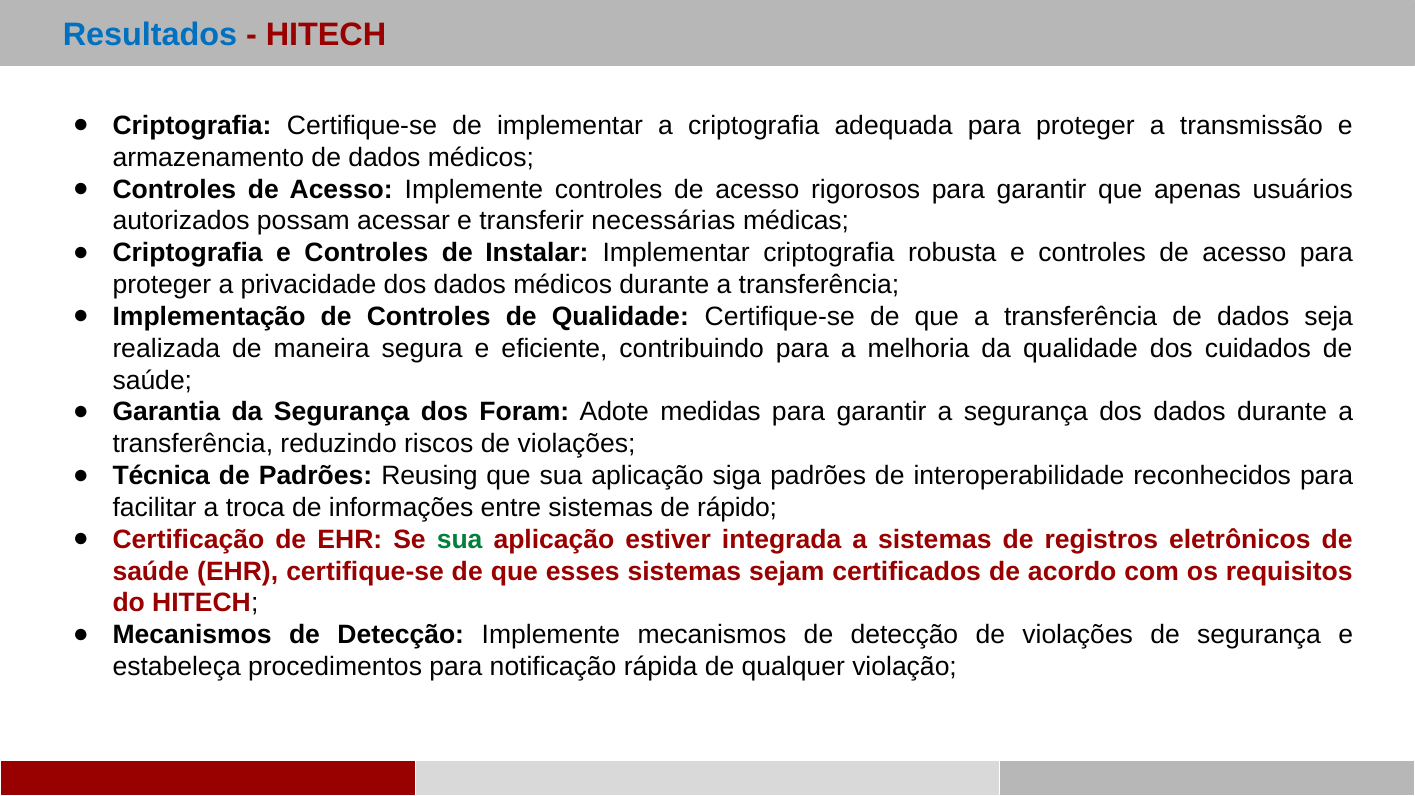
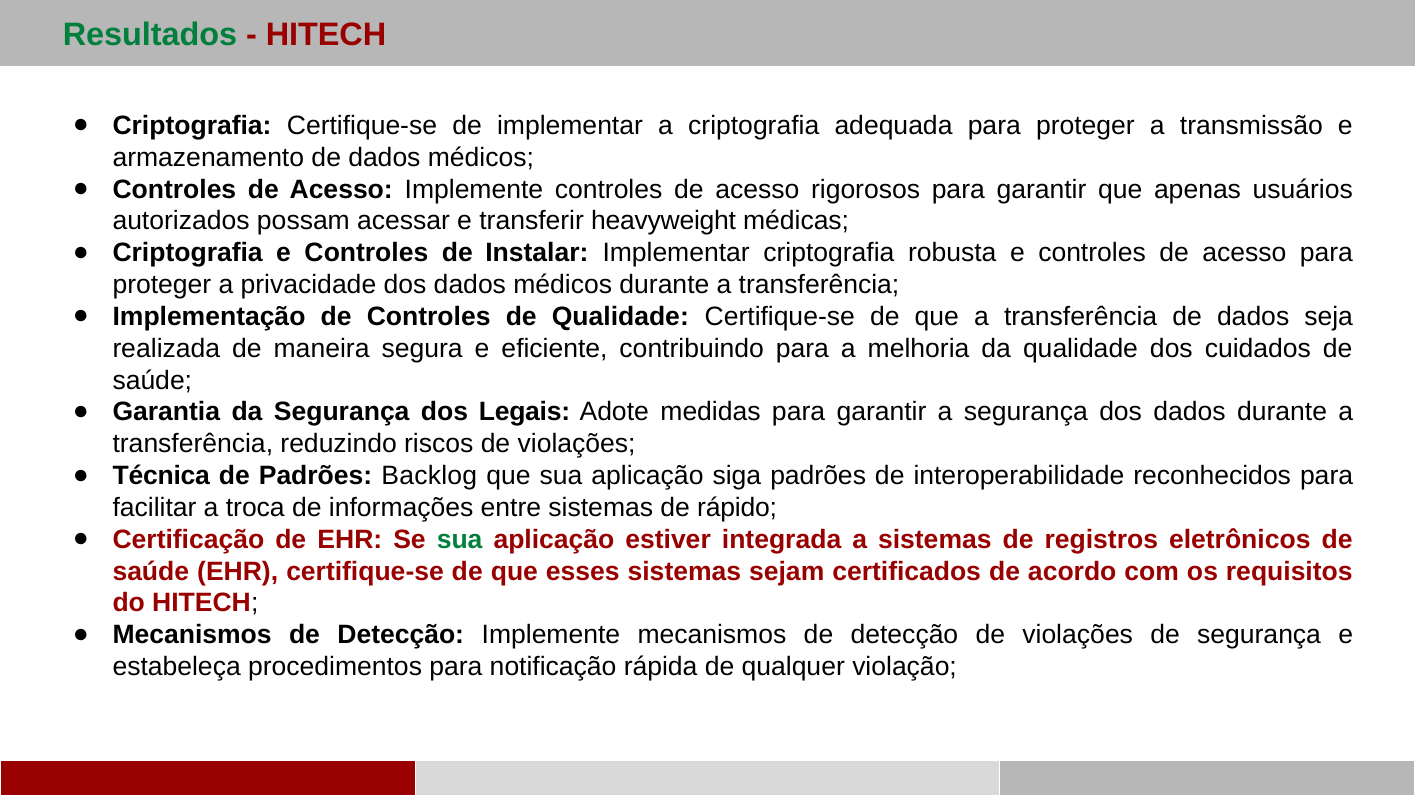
Resultados colour: blue -> green (150, 35)
necessárias: necessárias -> heavyweight (664, 221)
Foram: Foram -> Legais (524, 412)
Reusing: Reusing -> Backlog (429, 476)
